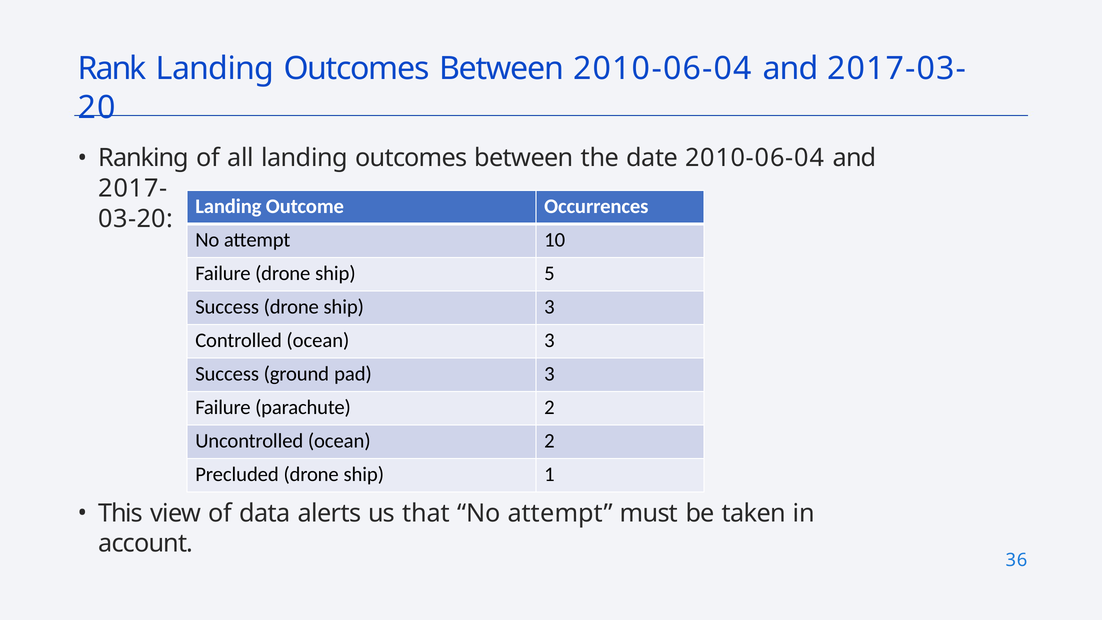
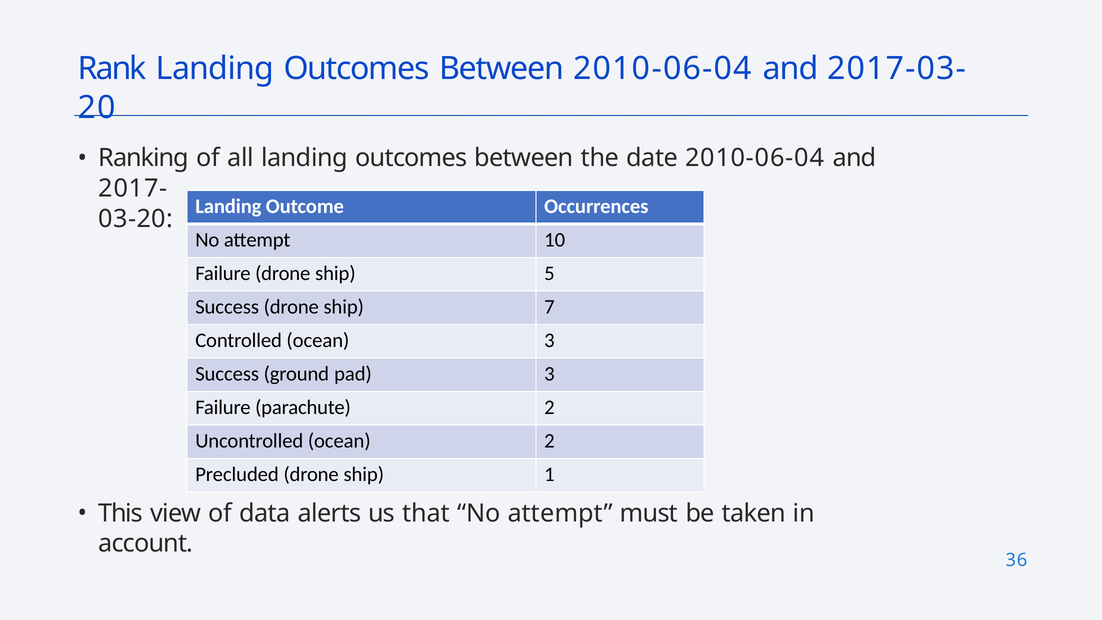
ship 3: 3 -> 7 (549, 307)
